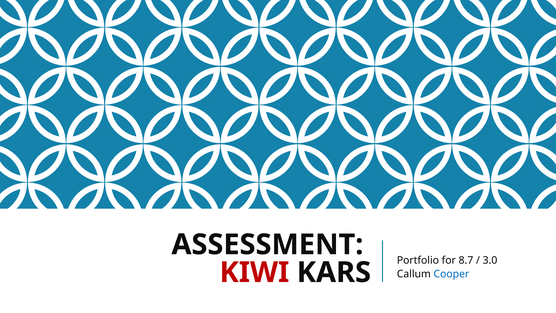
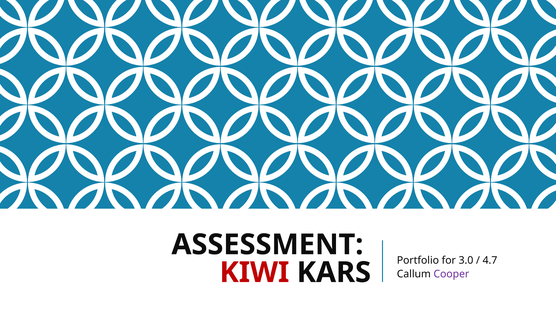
8.7: 8.7 -> 3.0 (466, 260)
3.0: 3.0 -> 4.7 (490, 260)
Cooper colour: blue -> purple (451, 274)
